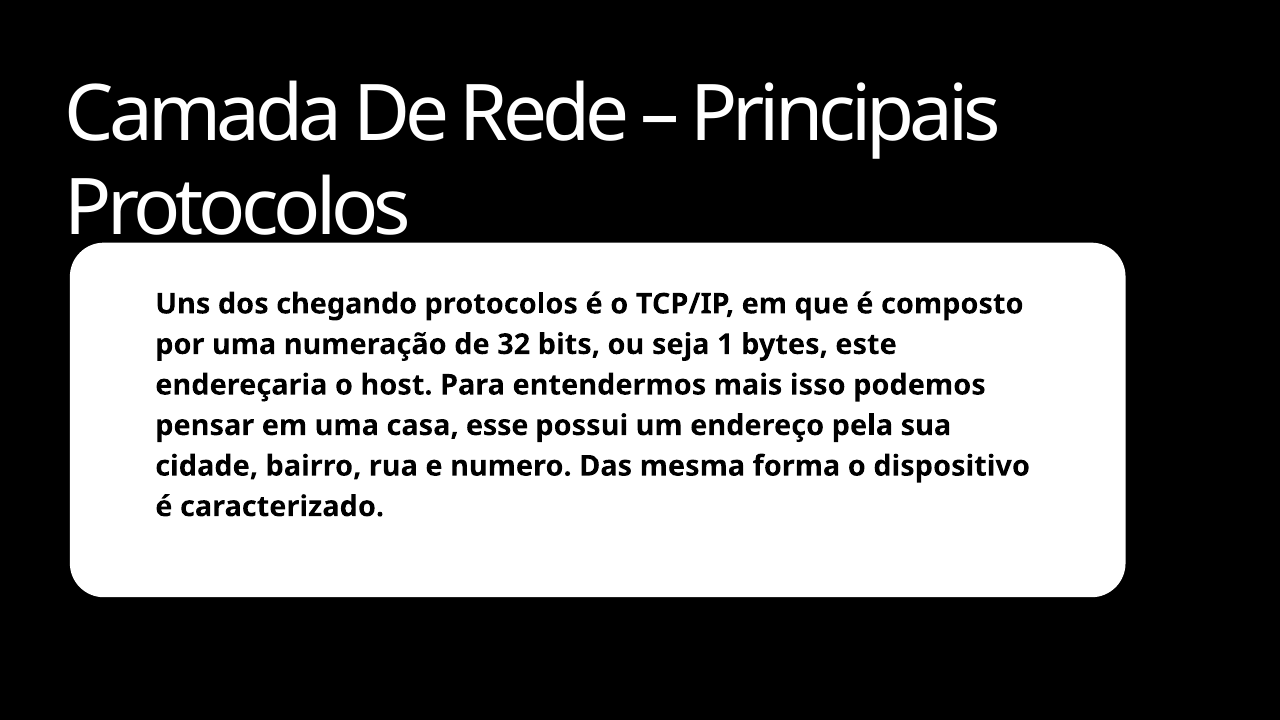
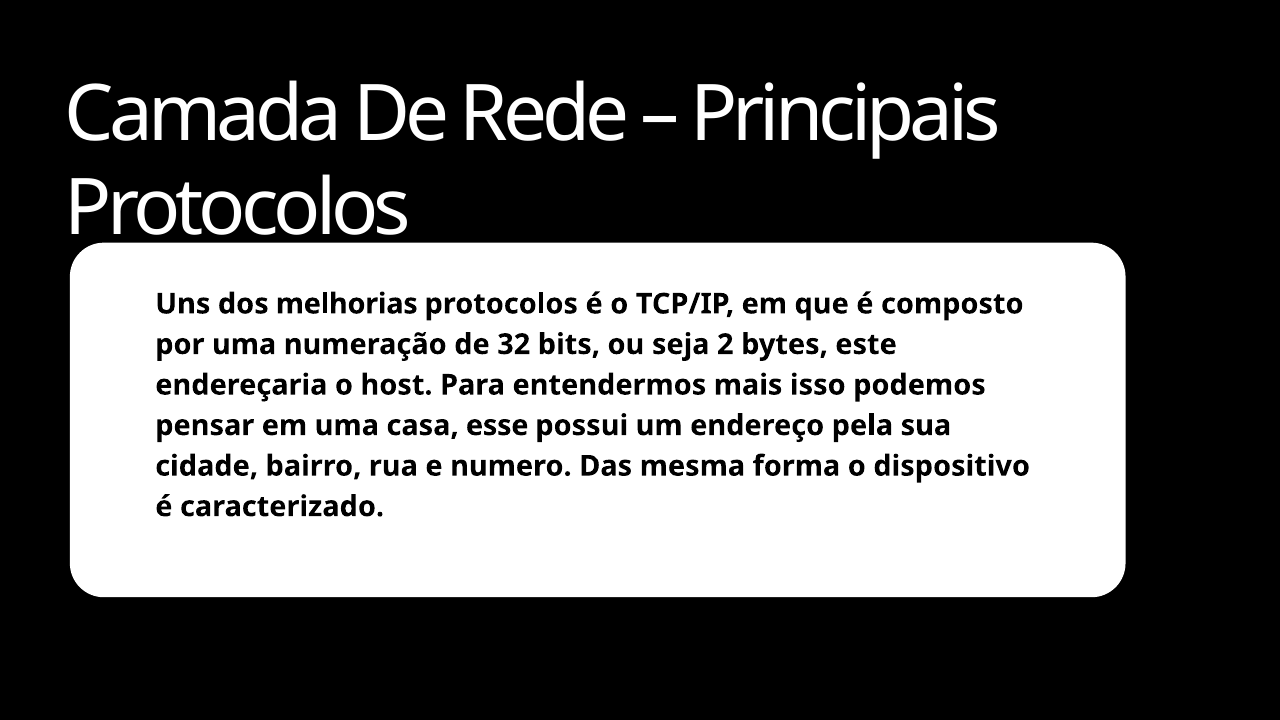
chegando: chegando -> melhorias (347, 304)
1: 1 -> 2 (725, 345)
